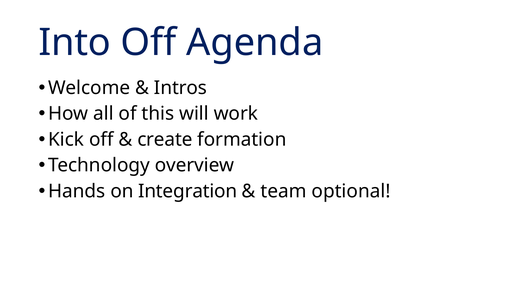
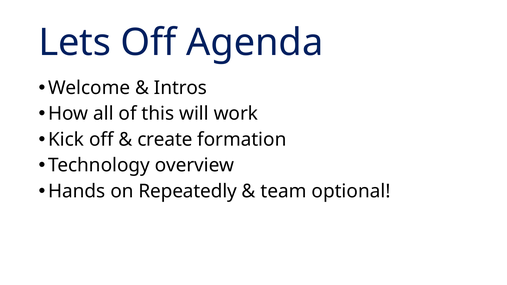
Into: Into -> Lets (75, 43)
Integration: Integration -> Repeatedly (188, 191)
